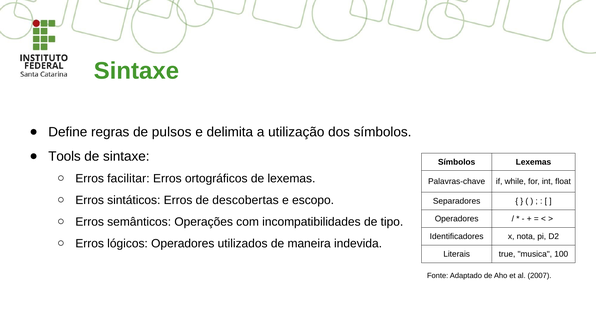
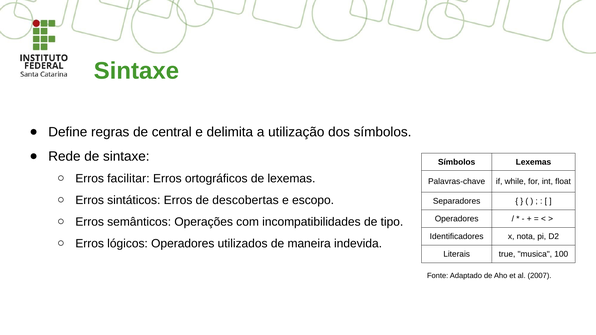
pulsos: pulsos -> central (172, 132)
Tools: Tools -> Rede (64, 156)
